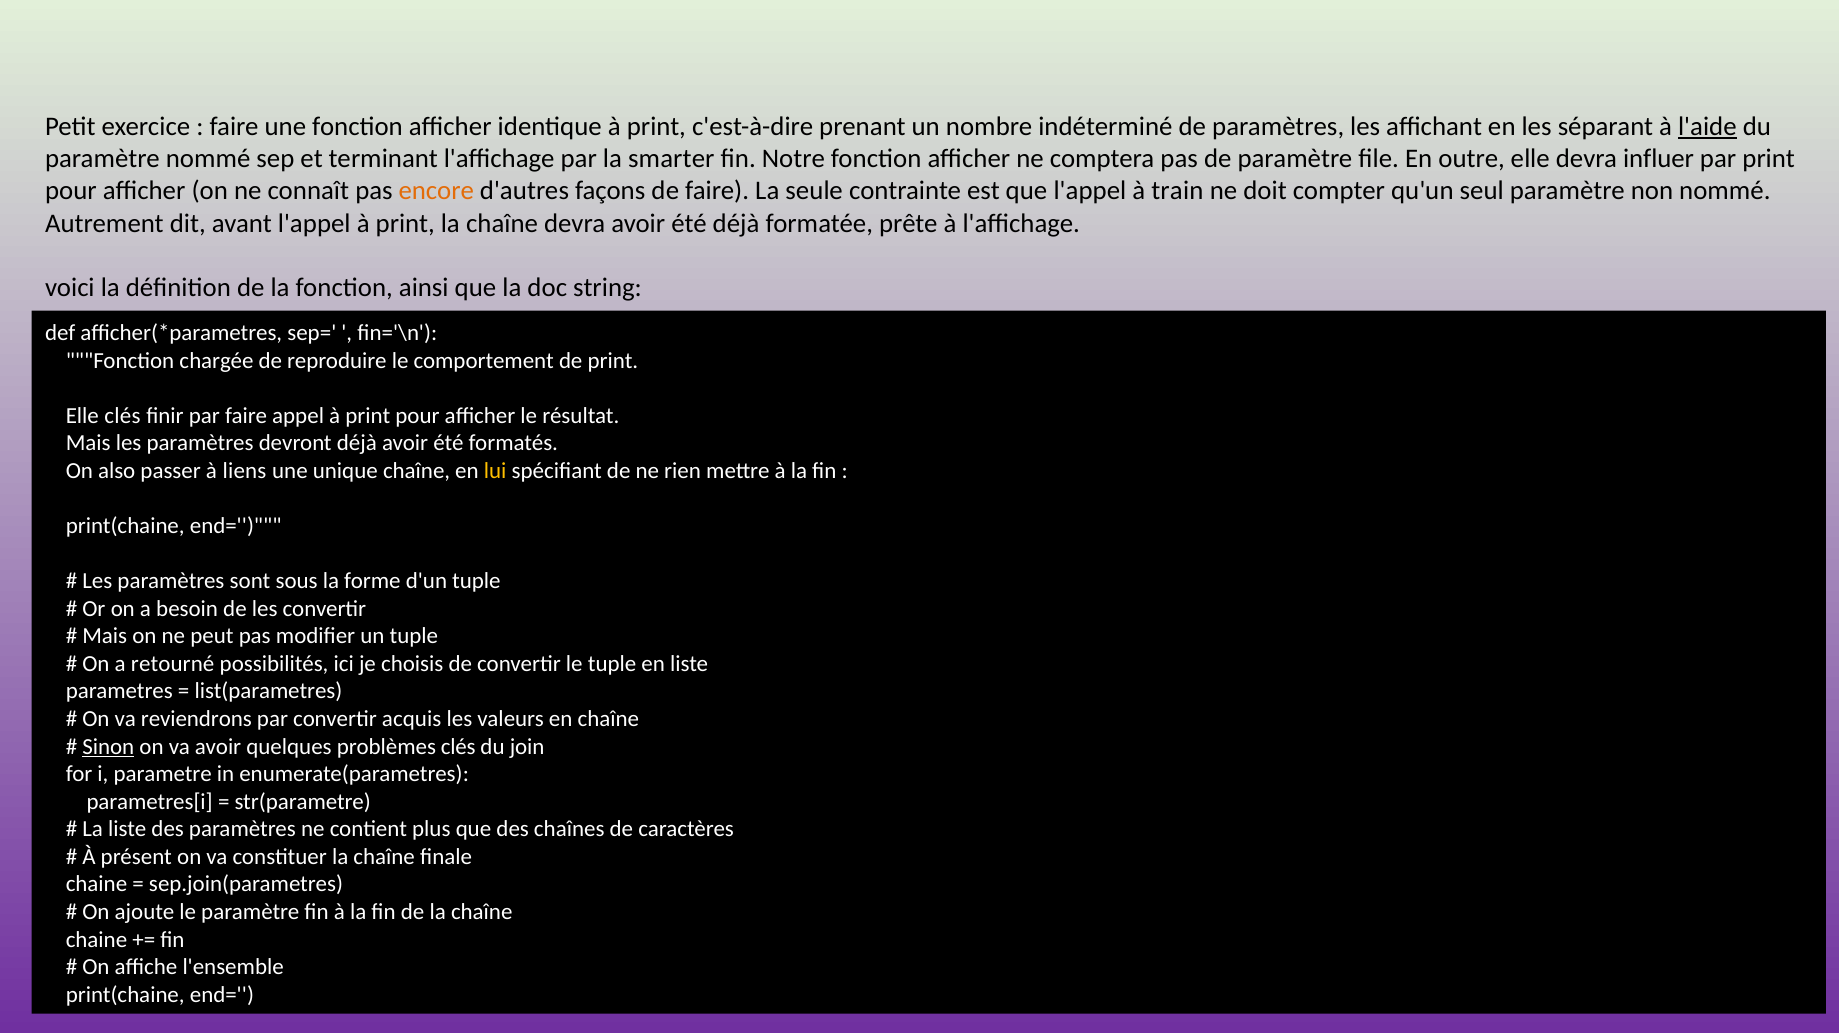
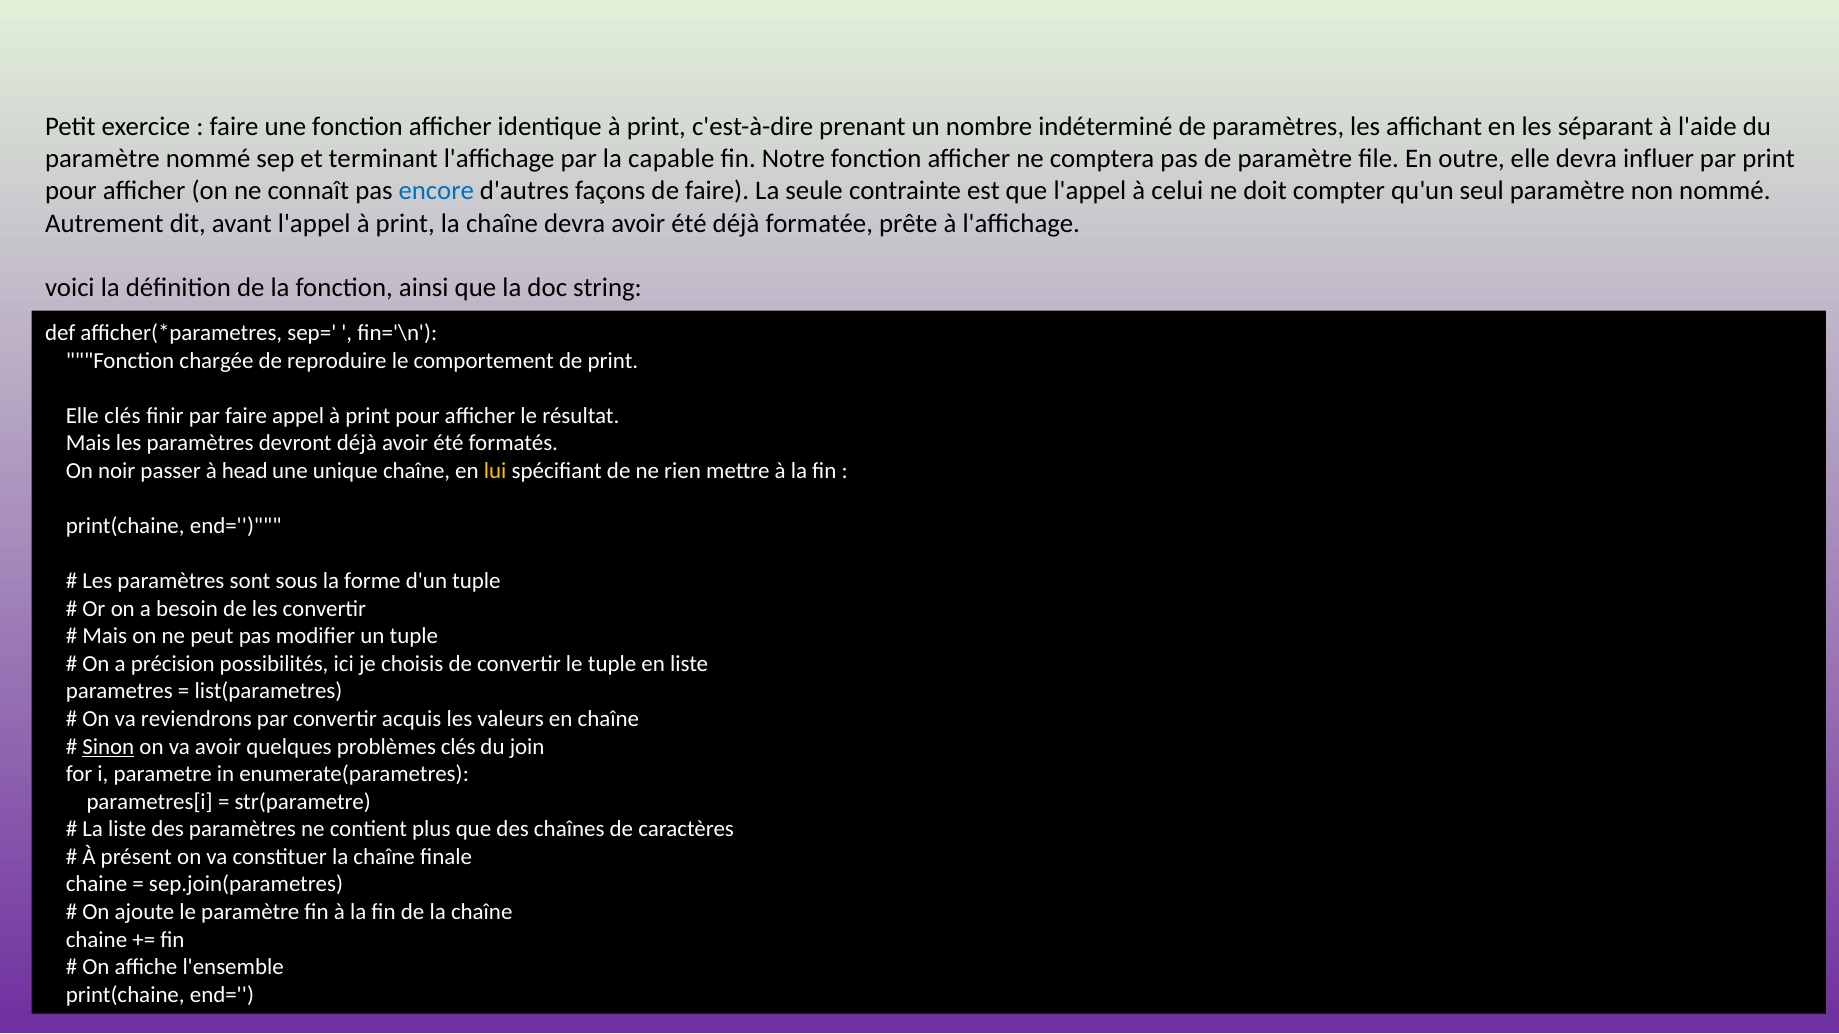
l'aide underline: present -> none (1707, 127)
smarter: smarter -> capable (671, 159)
encore colour: orange -> blue (436, 191)
train: train -> celui (1177, 191)
also: also -> noir (117, 471)
liens: liens -> head (245, 471)
retourné: retourné -> précision (173, 664)
